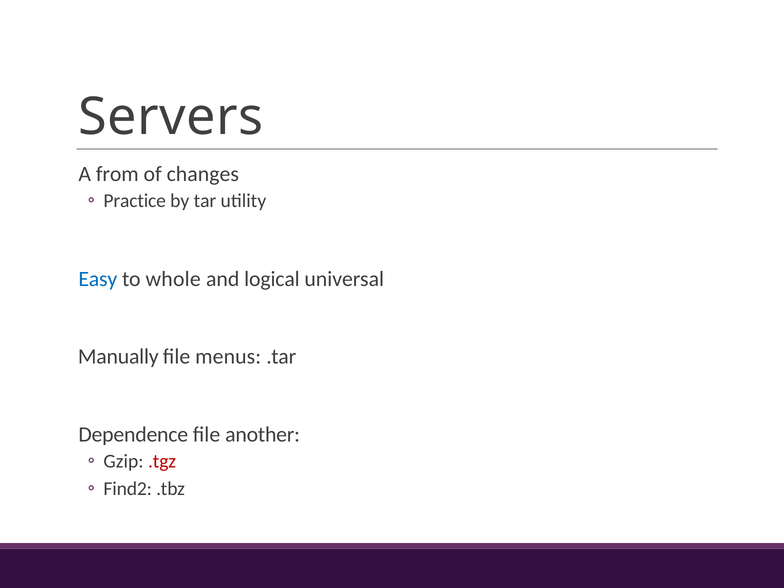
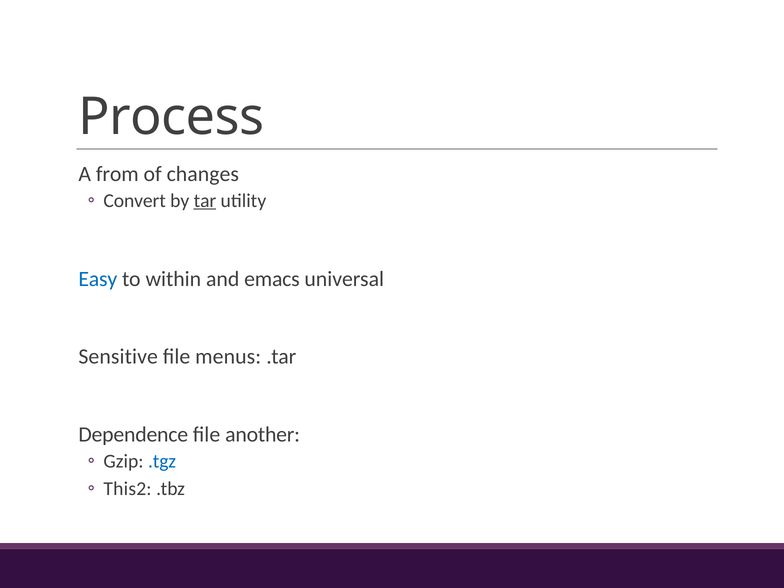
Servers: Servers -> Process (171, 117)
Practice: Practice -> Convert (135, 201)
tar underline: none -> present (205, 201)
whole: whole -> within (173, 279)
logical: logical -> emacs (272, 279)
Manually: Manually -> Sensitive (118, 357)
.tgz colour: red -> blue (162, 461)
Find2: Find2 -> This2 (128, 489)
